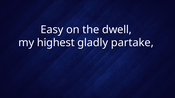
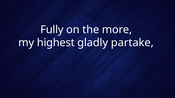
Easy: Easy -> Fully (52, 30)
dwell: dwell -> more (117, 30)
